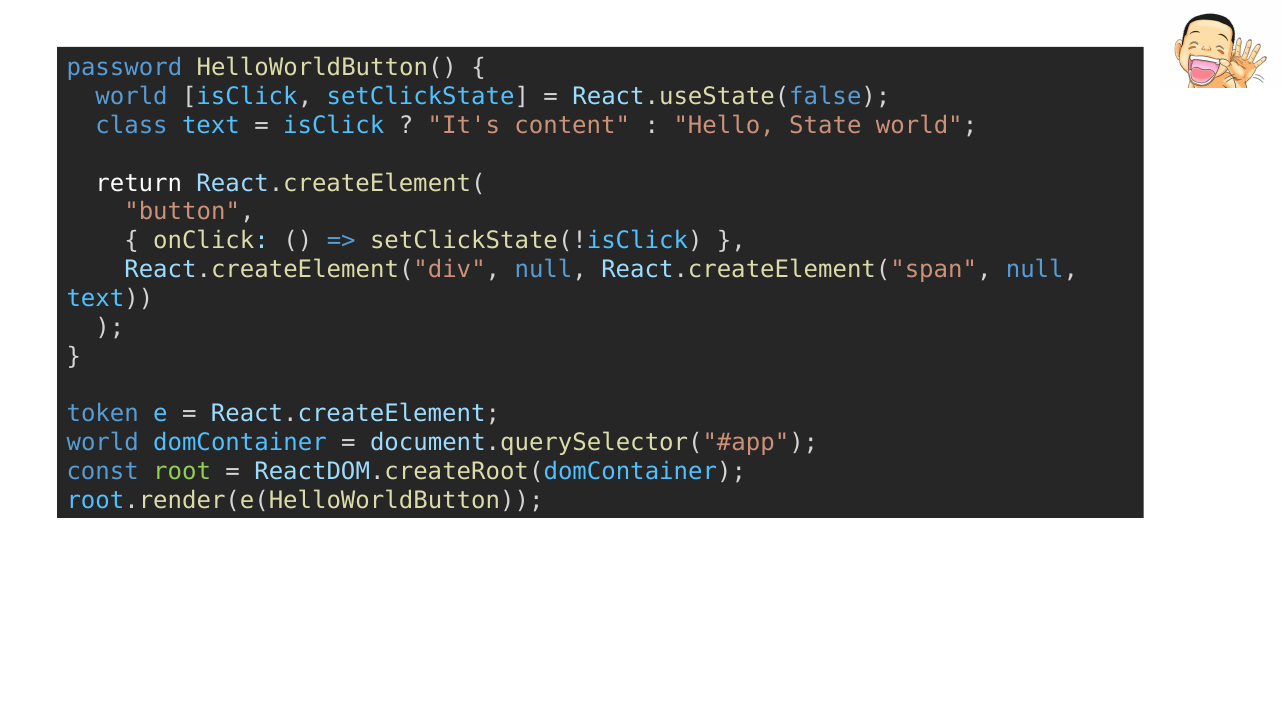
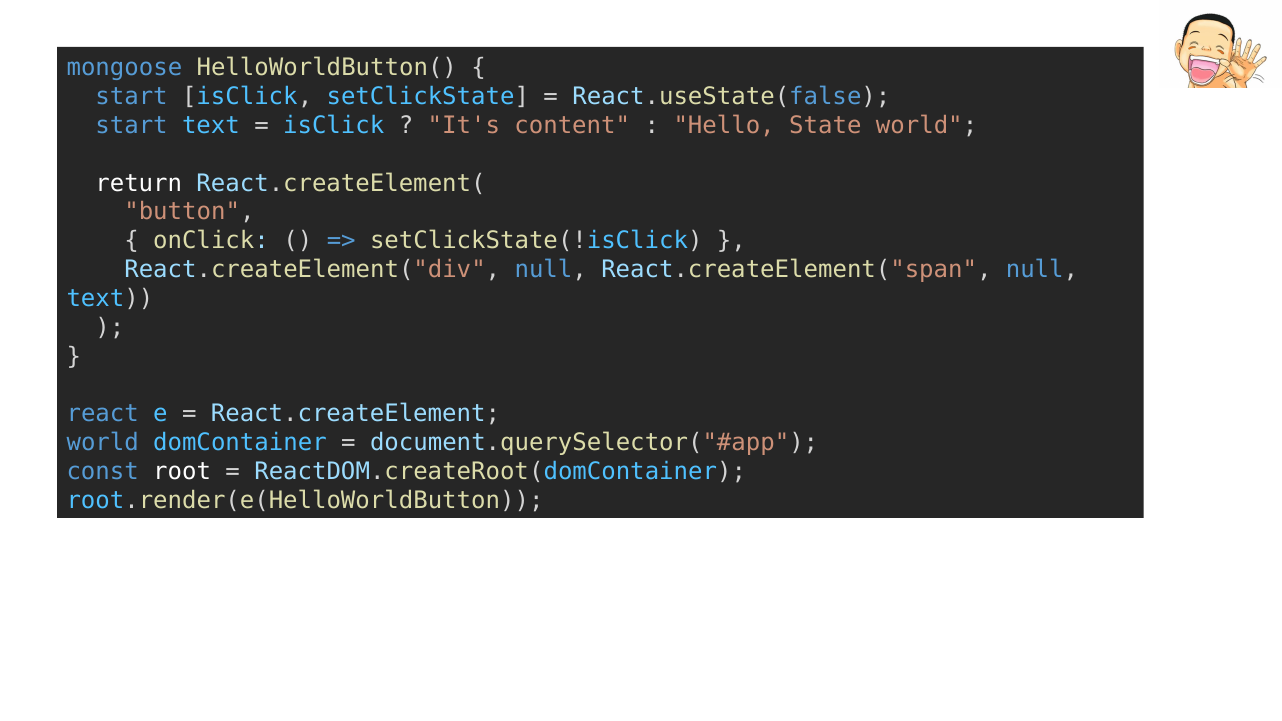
password: password -> mongoose (124, 68)
world: world -> start (132, 97)
class: class -> start (132, 125)
token: token -> react (103, 414)
root colour: light green -> white (182, 472)
